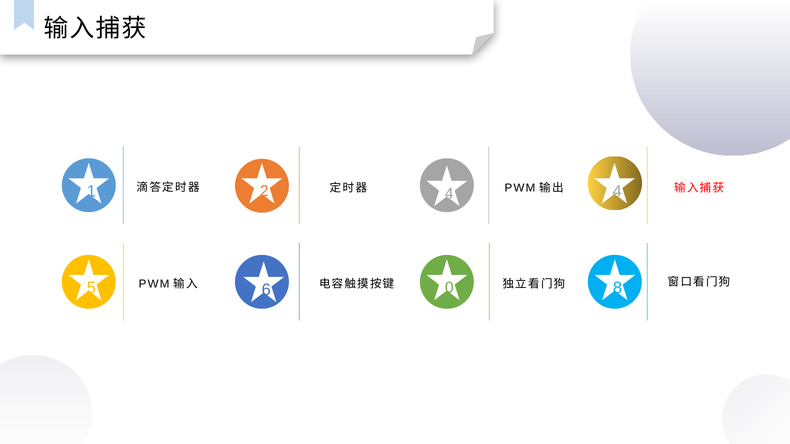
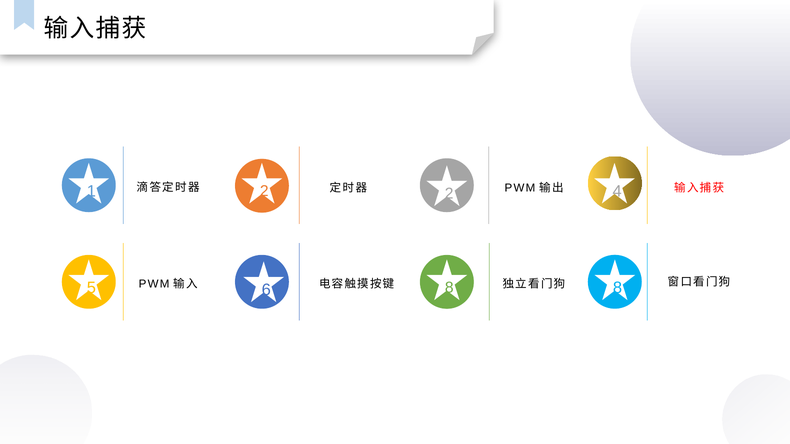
4: 4 -> 2 (449, 194)
0: 0 -> 8 (449, 288)
